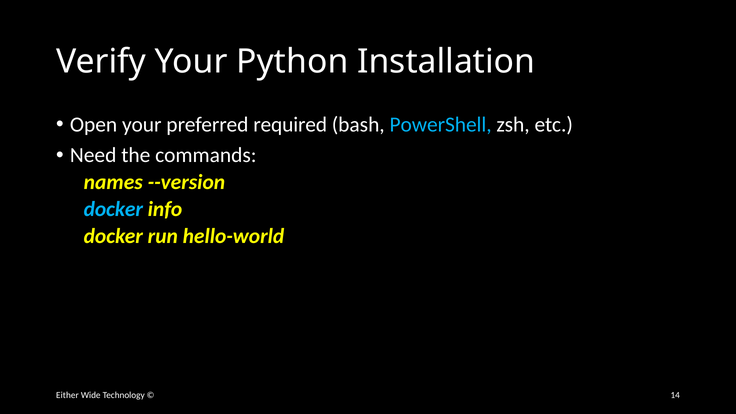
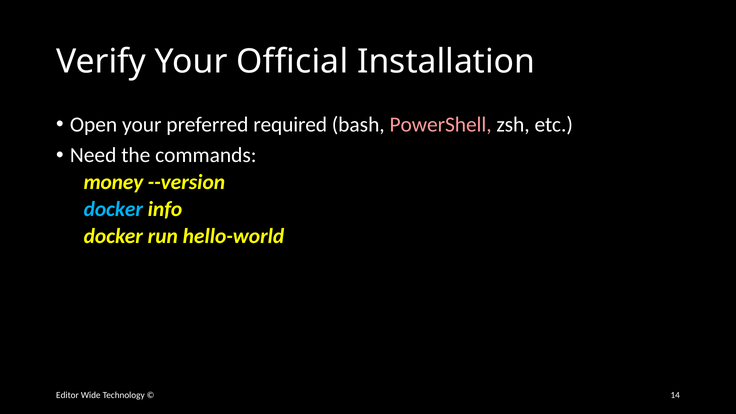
Python: Python -> Official (292, 62)
PowerShell colour: light blue -> pink (441, 124)
names: names -> money (113, 182)
Either: Either -> Editor (67, 395)
